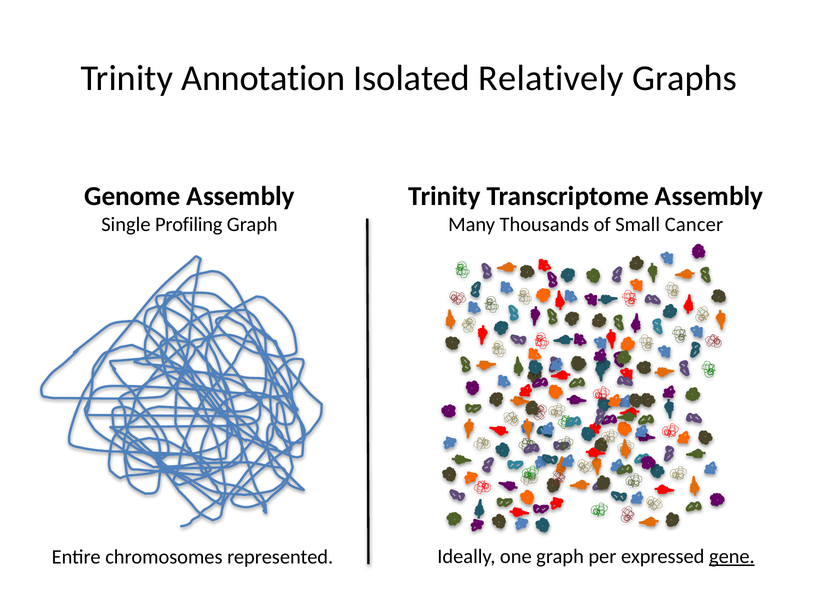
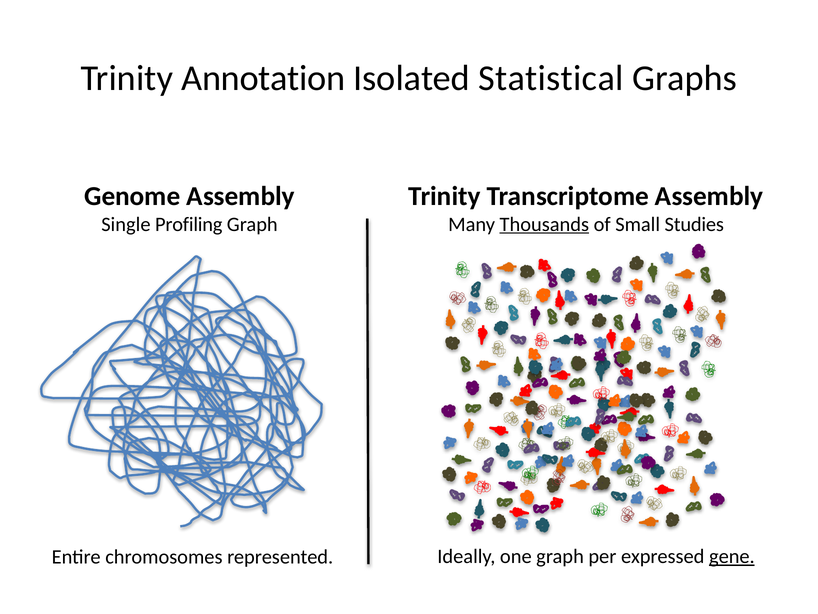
Relatively: Relatively -> Statistical (551, 78)
Thousands underline: none -> present (544, 224)
Cancer: Cancer -> Studies (694, 224)
